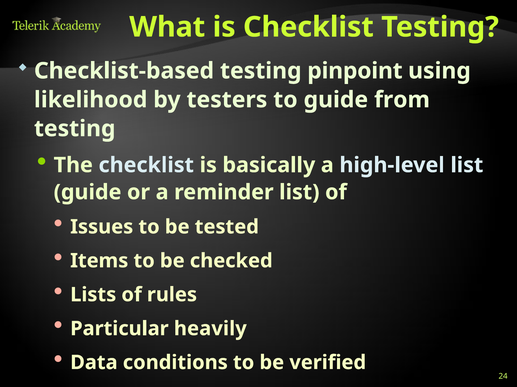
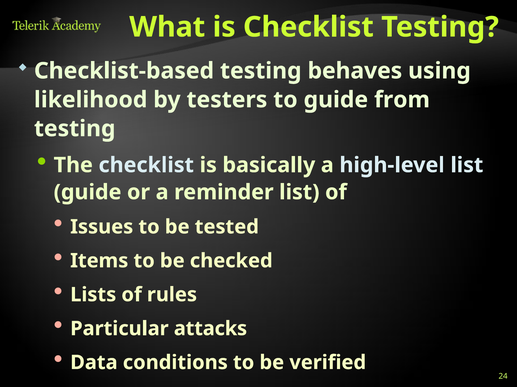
pinpoint: pinpoint -> behaves (355, 71)
heavily: heavily -> attacks (210, 329)
